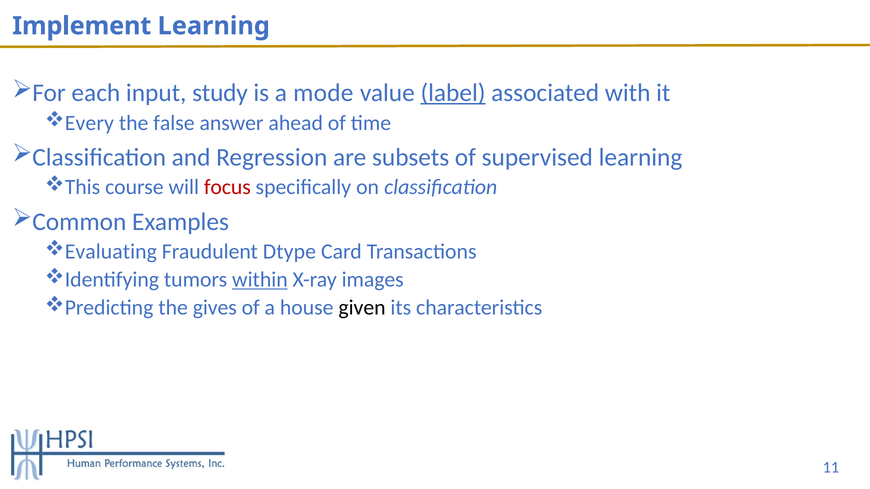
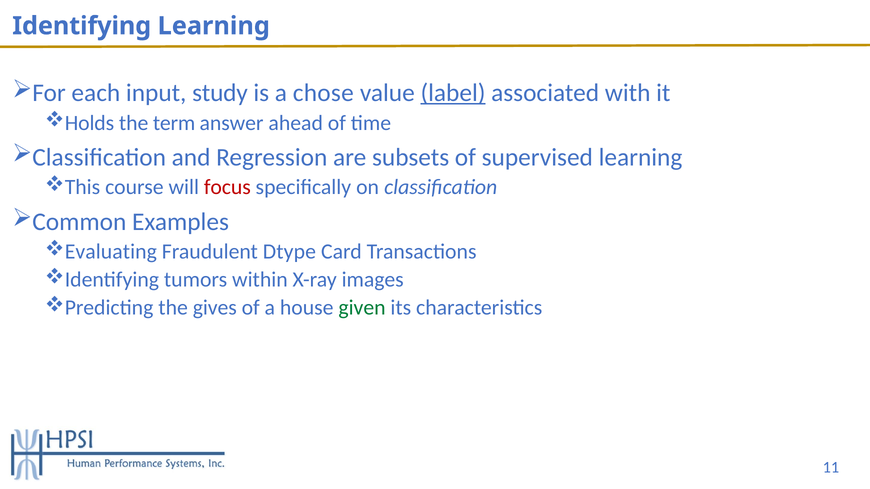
Implement: Implement -> Identifying (82, 26)
mode: mode -> chose (323, 93)
Every: Every -> Holds (89, 123)
false: false -> term (174, 123)
within underline: present -> none (260, 280)
given colour: black -> green (362, 308)
